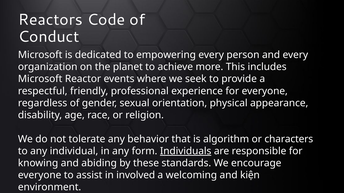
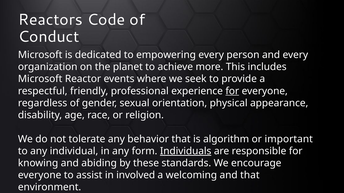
for underline: none -> present (232, 91)
characters: characters -> important (289, 139)
and kiện: kiện -> that (250, 176)
